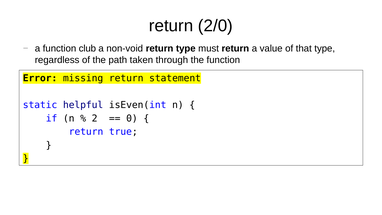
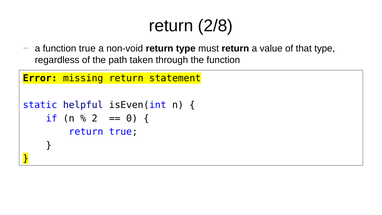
2/0: 2/0 -> 2/8 (215, 26)
function club: club -> true (87, 49)
